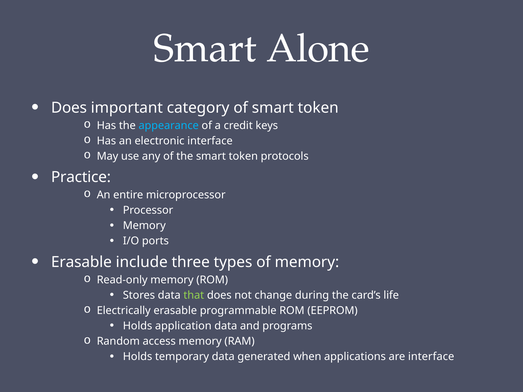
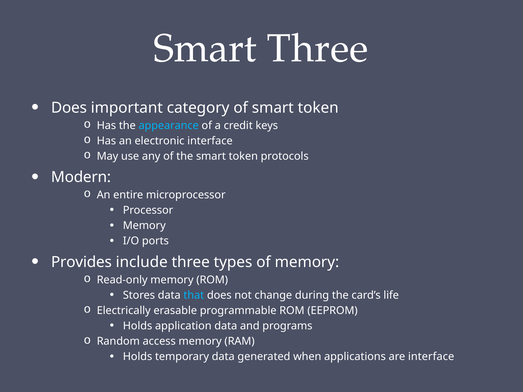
Smart Alone: Alone -> Three (318, 48)
Practice: Practice -> Modern (81, 177)
Erasable: Erasable -> Provides (81, 262)
that colour: light green -> light blue (194, 295)
